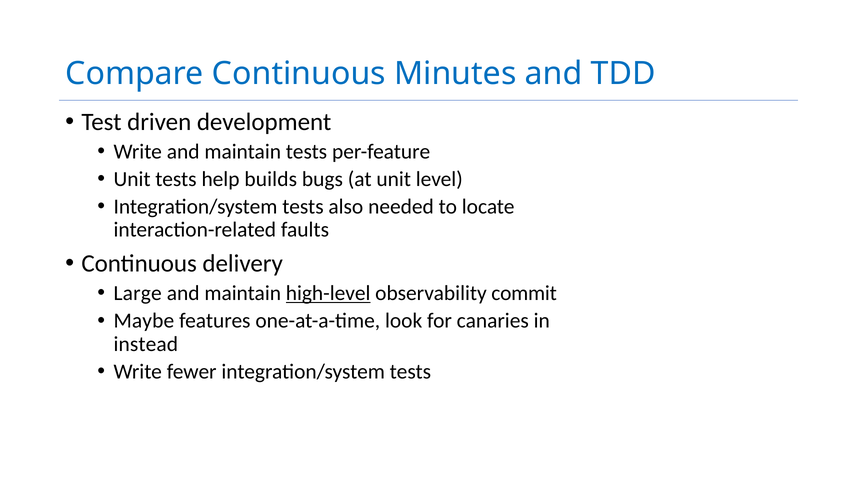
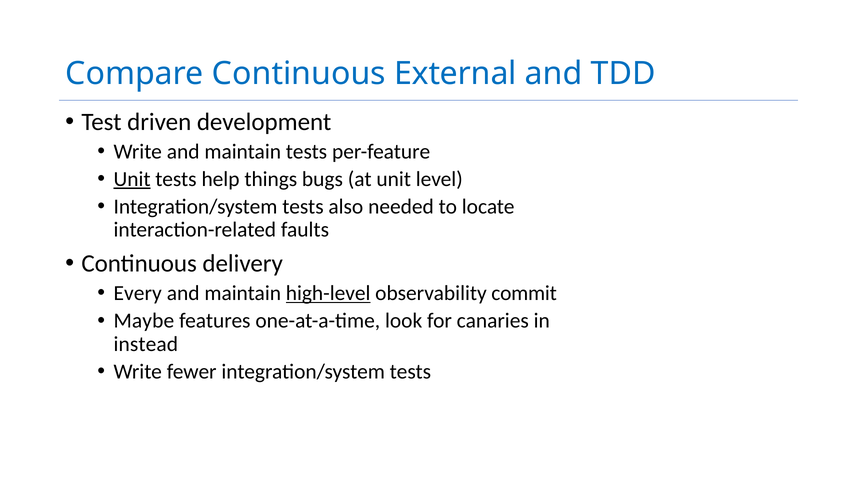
Minutes: Minutes -> External (455, 74)
Unit underline: none -> present (132, 179)
builds: builds -> things (271, 179)
Large: Large -> Every (138, 293)
